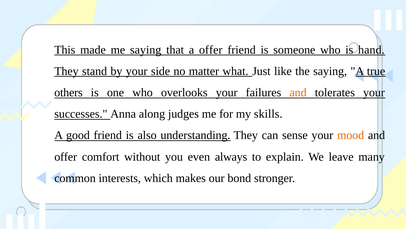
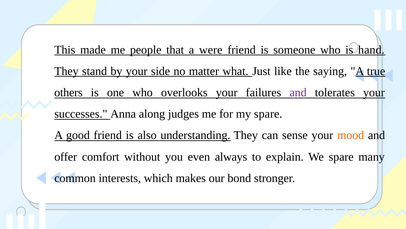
me saying: saying -> people (146, 50)
a offer: offer -> were (211, 50)
and colour: orange -> purple (298, 92)
my skills: skills -> spare (268, 114)
We leave: leave -> spare (341, 156)
